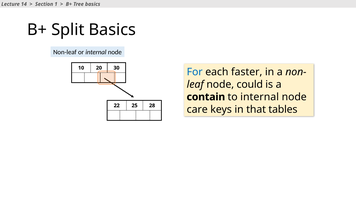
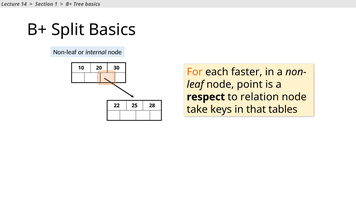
For colour: blue -> orange (195, 72)
could: could -> point (250, 85)
contain: contain -> respect (206, 97)
to internal: internal -> relation (260, 97)
care: care -> take (197, 110)
